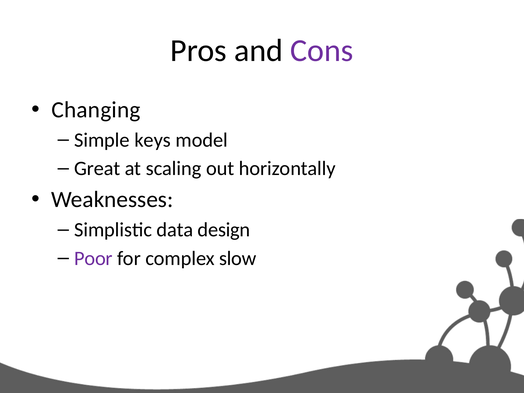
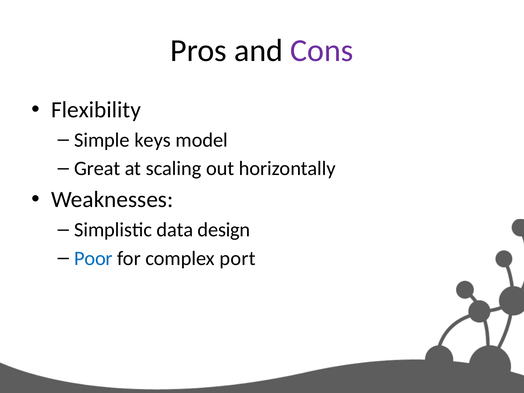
Changing: Changing -> Flexibility (96, 110)
Poor colour: purple -> blue (93, 258)
slow: slow -> port (238, 258)
